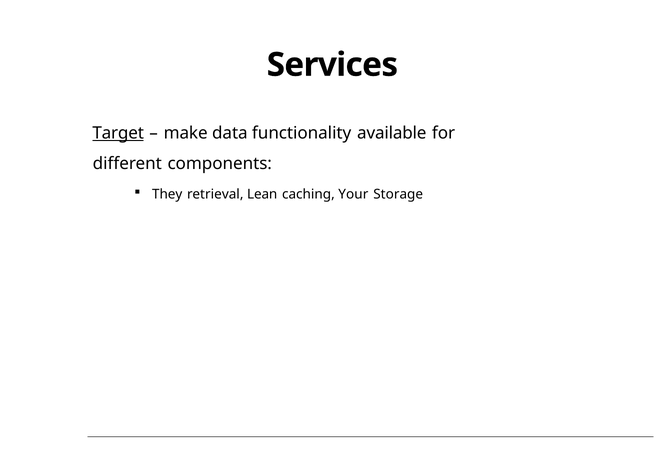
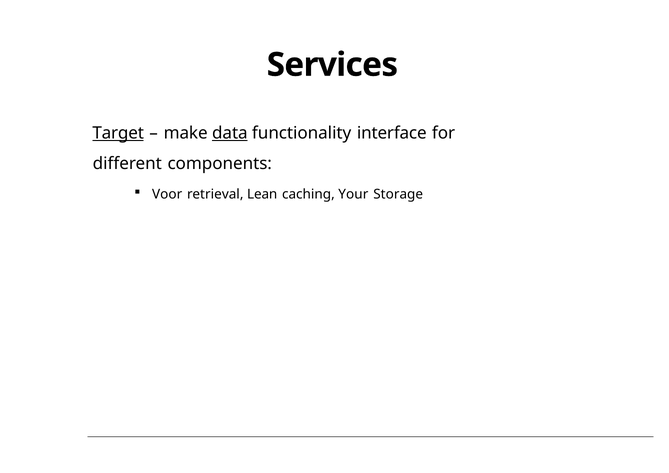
data underline: none -> present (230, 133)
available: available -> interface (392, 133)
They: They -> Voor (167, 195)
